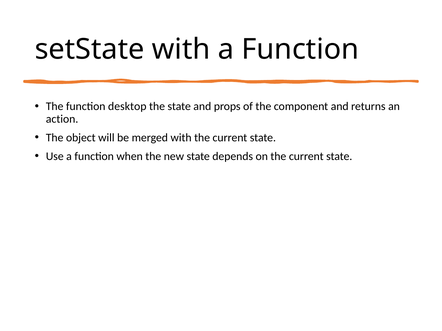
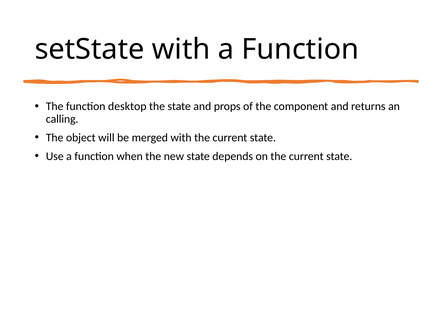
action: action -> calling (62, 119)
